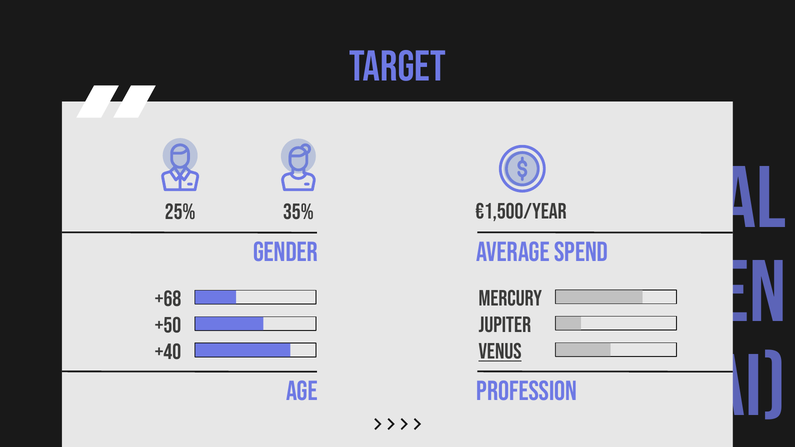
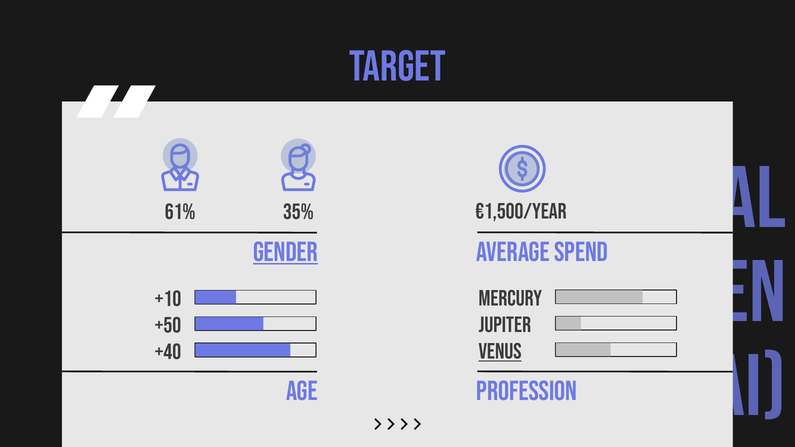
25%: 25% -> 61% (180, 212)
Gender underline: none -> present (286, 252)
+68: +68 -> +10 (168, 299)
